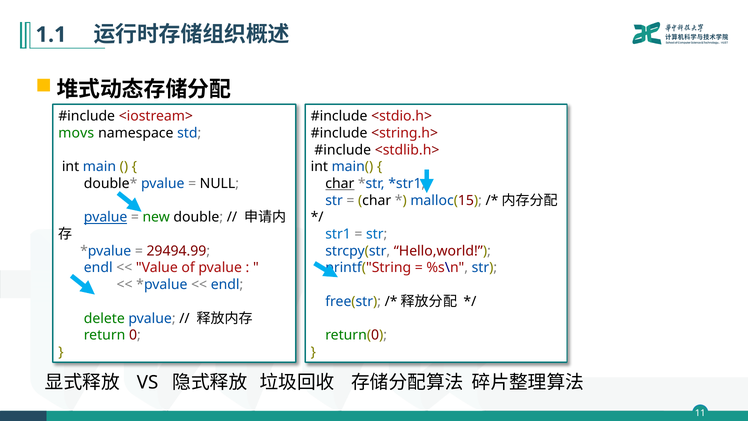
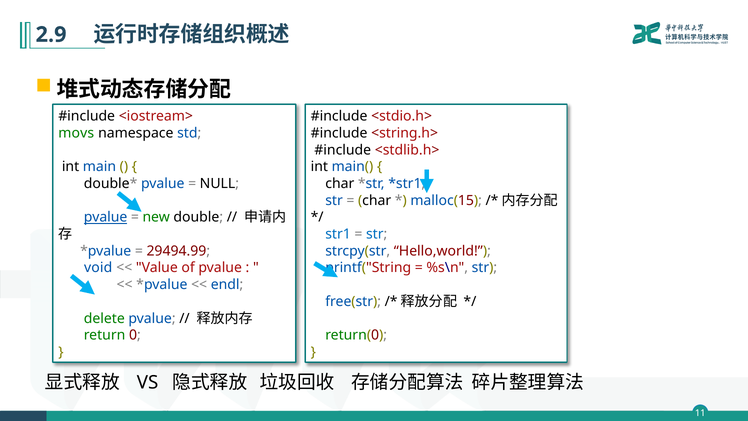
1.1: 1.1 -> 2.9 (51, 35)
char underline: present -> none (340, 184)
endl: endl -> void (98, 268)
